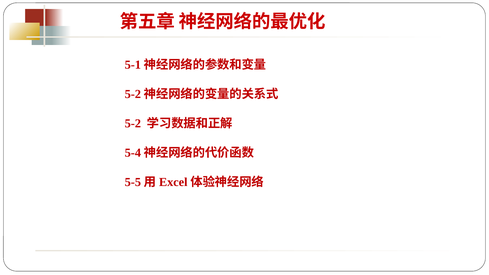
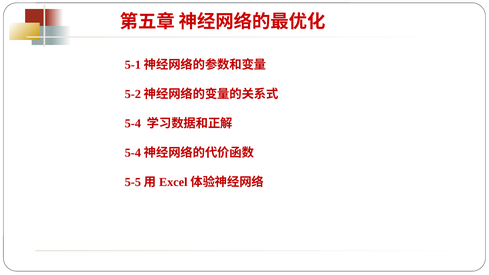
5-2: 5-2 -> 5-4 (133, 123)
